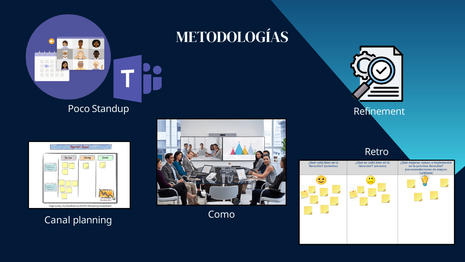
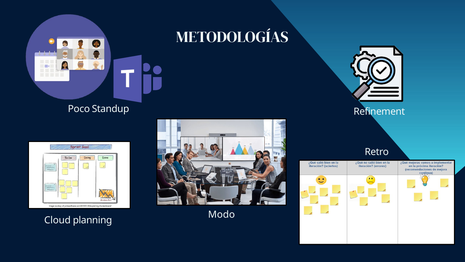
Como: Como -> Modo (221, 214)
Canal: Canal -> Cloud (57, 220)
